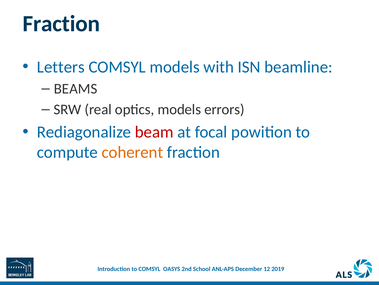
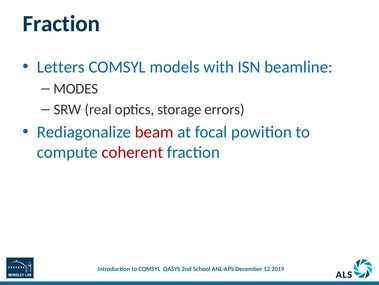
BEAMS: BEAMS -> MODES (76, 89)
optics models: models -> storage (179, 109)
coherent colour: orange -> red (132, 152)
